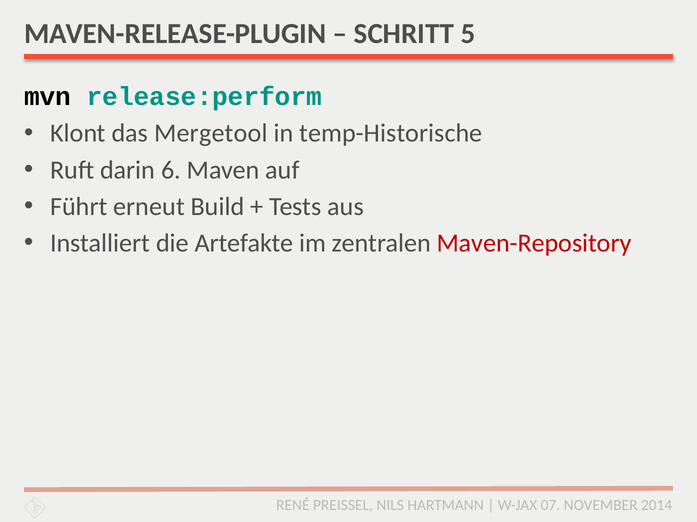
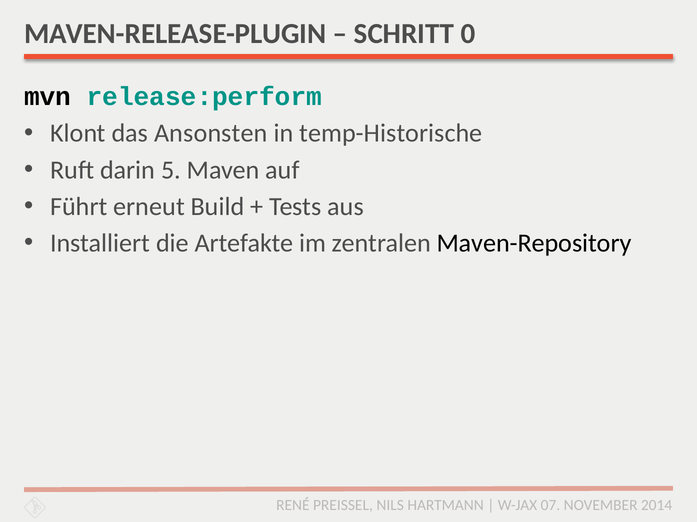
5: 5 -> 0 (468, 34)
Mergetool: Mergetool -> Ansonsten (211, 134)
6: 6 -> 5 (171, 170)
Maven-Repository colour: red -> black (534, 243)
